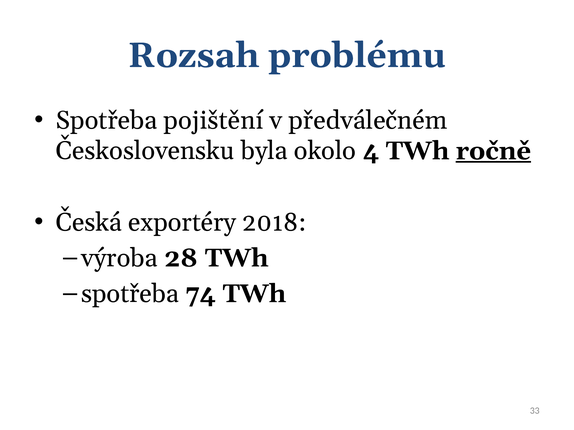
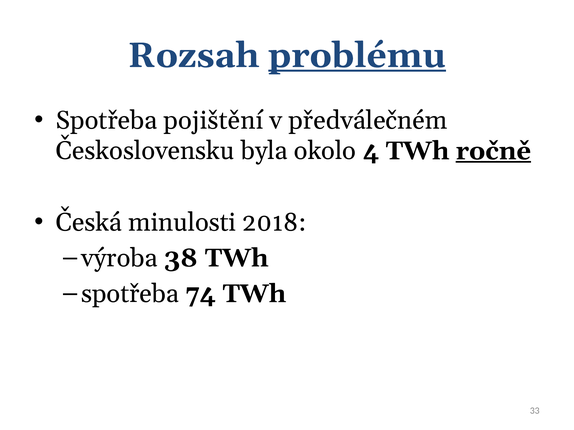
problému underline: none -> present (357, 56)
exportéry: exportéry -> minulosti (182, 223)
28: 28 -> 38 (181, 258)
